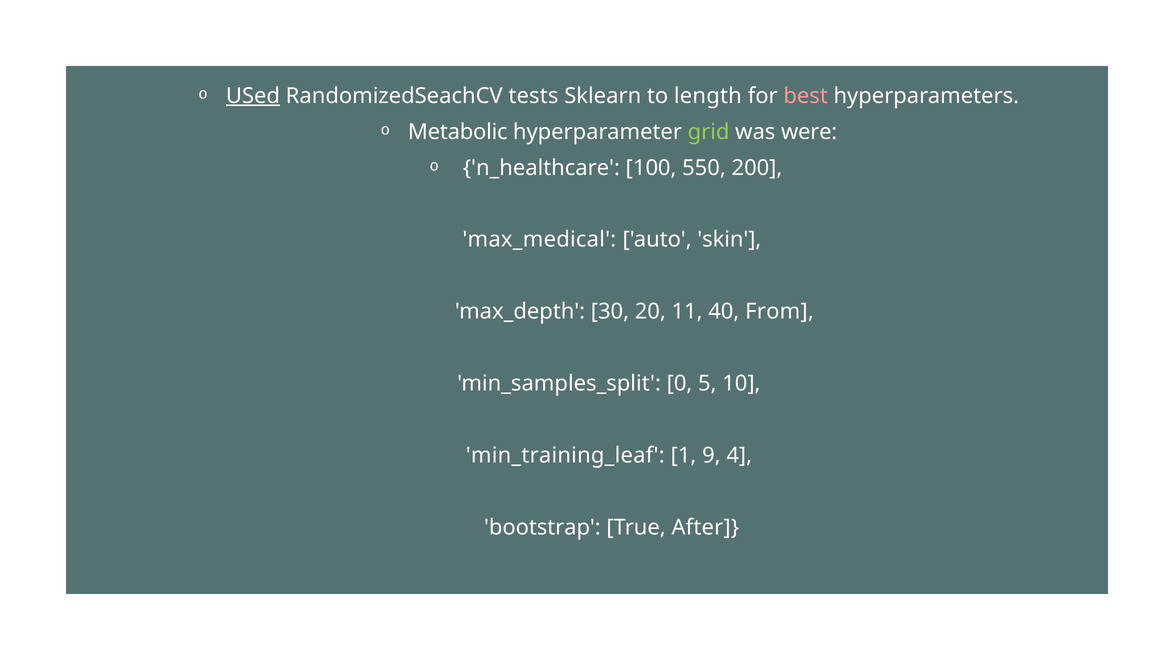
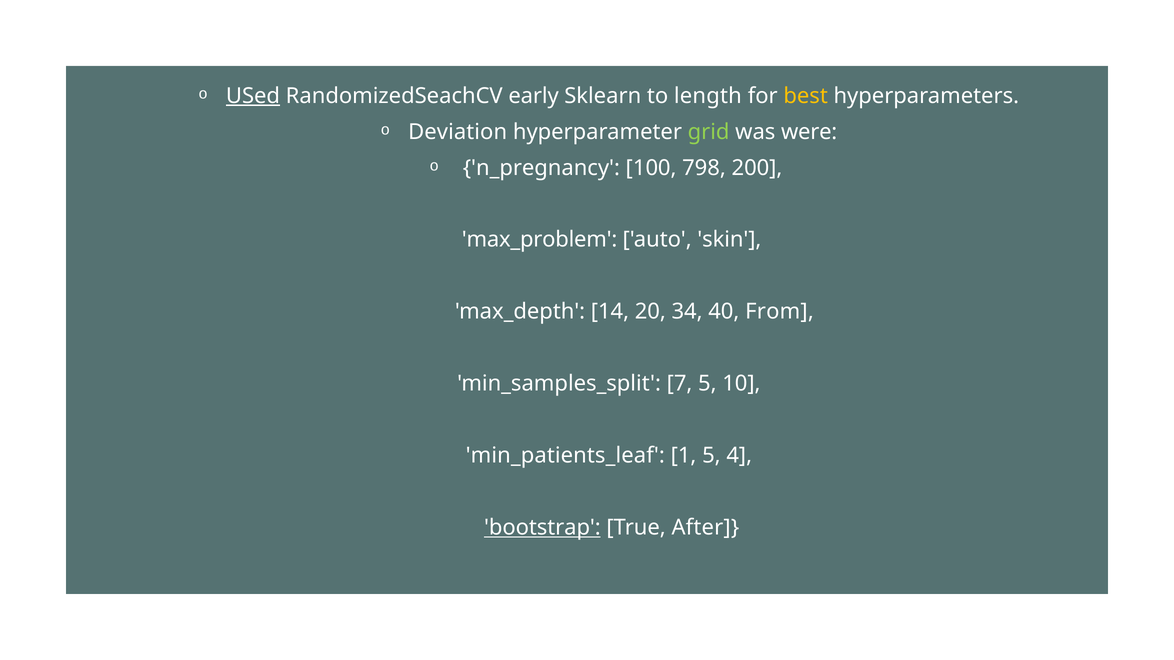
tests: tests -> early (534, 96)
best colour: pink -> yellow (806, 96)
Metabolic: Metabolic -> Deviation (458, 132)
n_healthcare: n_healthcare -> n_pregnancy (541, 168)
550: 550 -> 798 (704, 168)
max_medical: max_medical -> max_problem (540, 240)
30: 30 -> 14 (610, 312)
11: 11 -> 34 (687, 312)
0: 0 -> 7 (680, 384)
min_training_leaf: min_training_leaf -> min_patients_leaf (565, 456)
1 9: 9 -> 5 (711, 456)
bootstrap underline: none -> present (542, 528)
